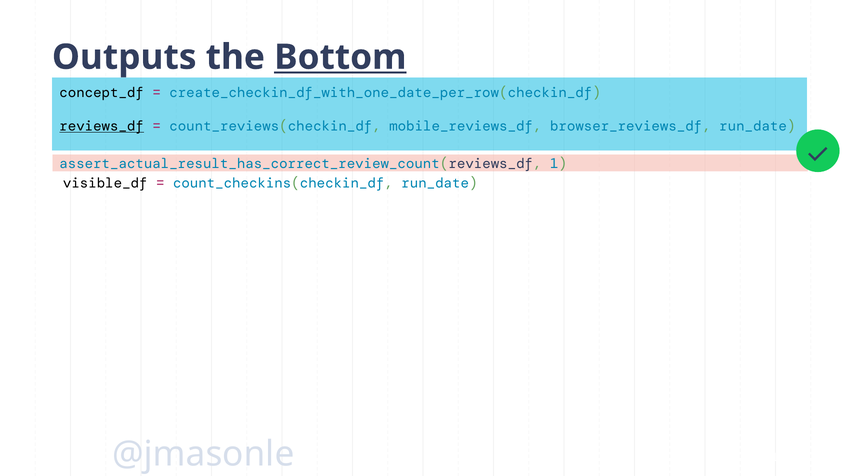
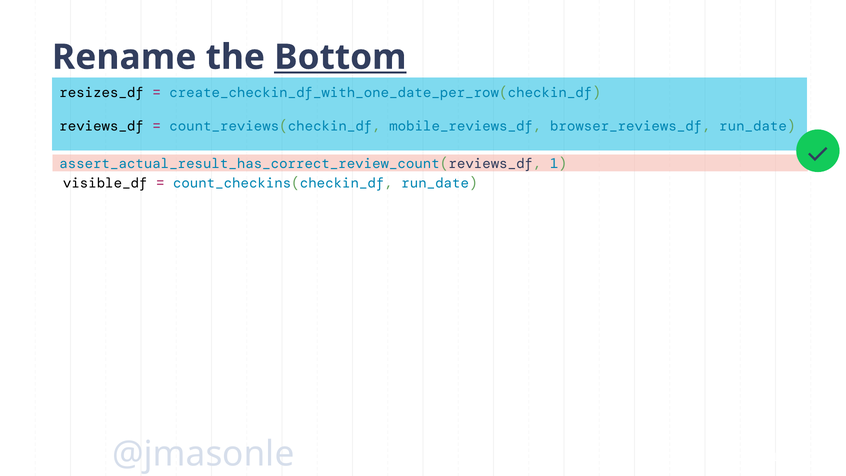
Outputs: Outputs -> Rename (124, 57)
concept_df: concept_df -> resizes_df (102, 92)
reviews_df underline: present -> none (102, 126)
